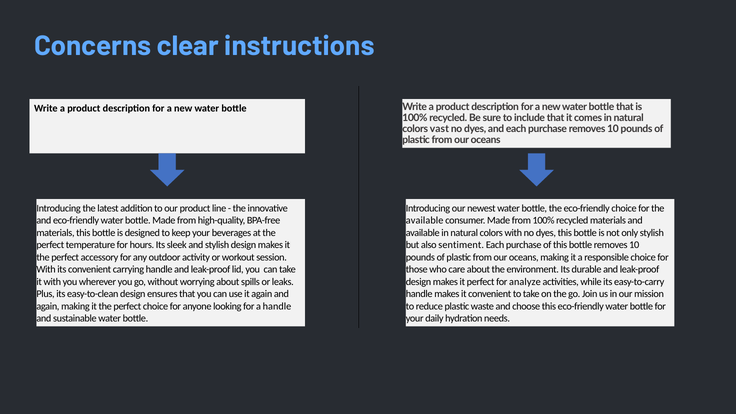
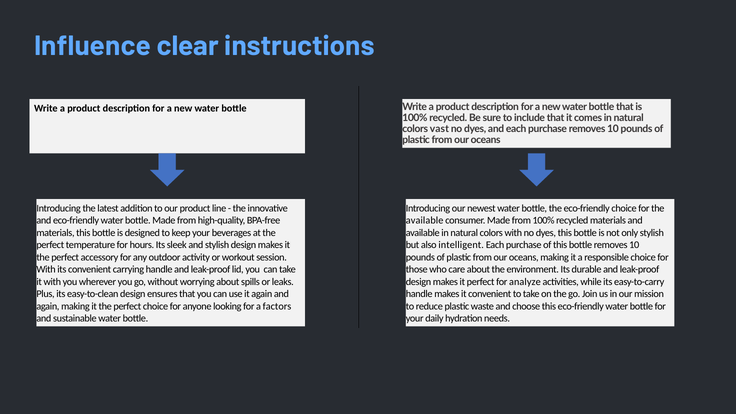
Concerns: Concerns -> Influence (92, 46)
sentiment: sentiment -> intelligent (461, 245)
a handle: handle -> factors (277, 306)
